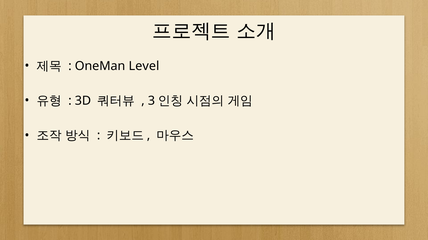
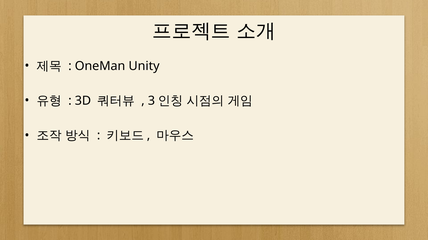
Level: Level -> Unity (144, 66)
